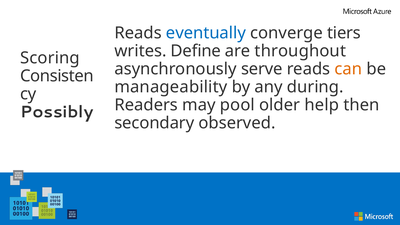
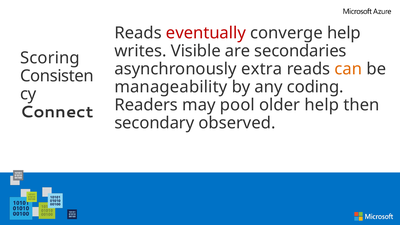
eventually colour: blue -> red (206, 33)
converge tiers: tiers -> help (344, 33)
Define: Define -> Visible (196, 51)
throughout: throughout -> secondaries (300, 51)
serve: serve -> extra (262, 69)
during: during -> coding (315, 87)
Possibly: Possibly -> Connect (57, 112)
